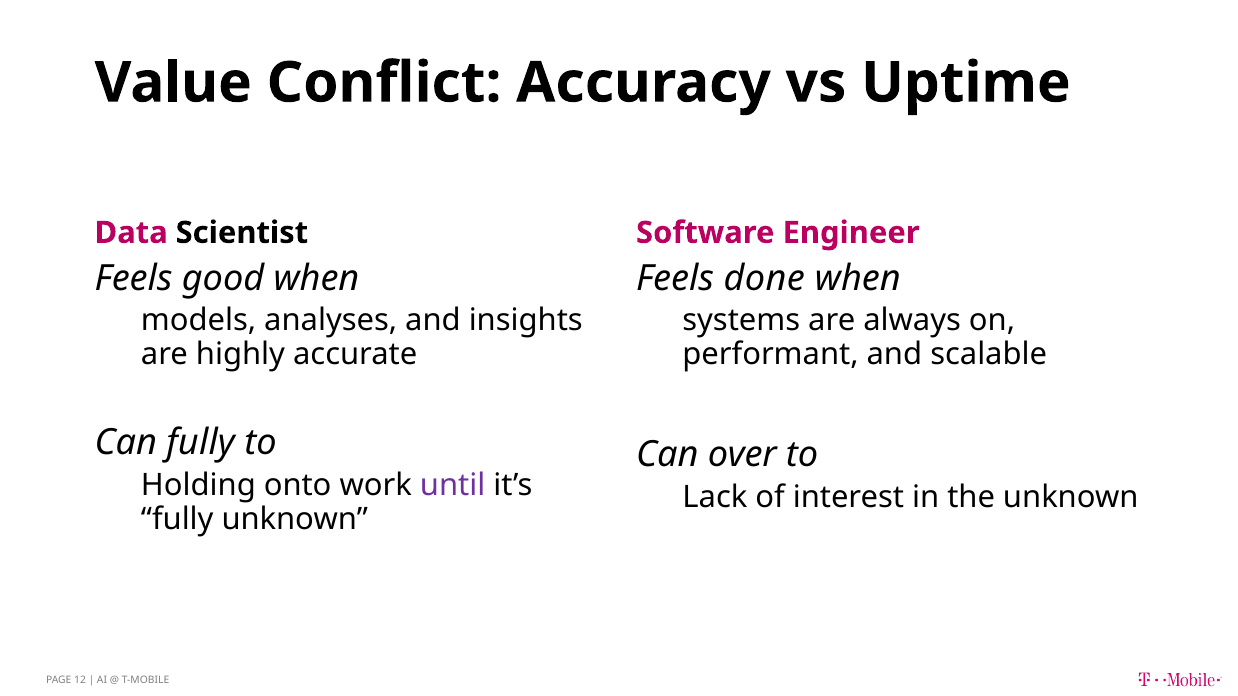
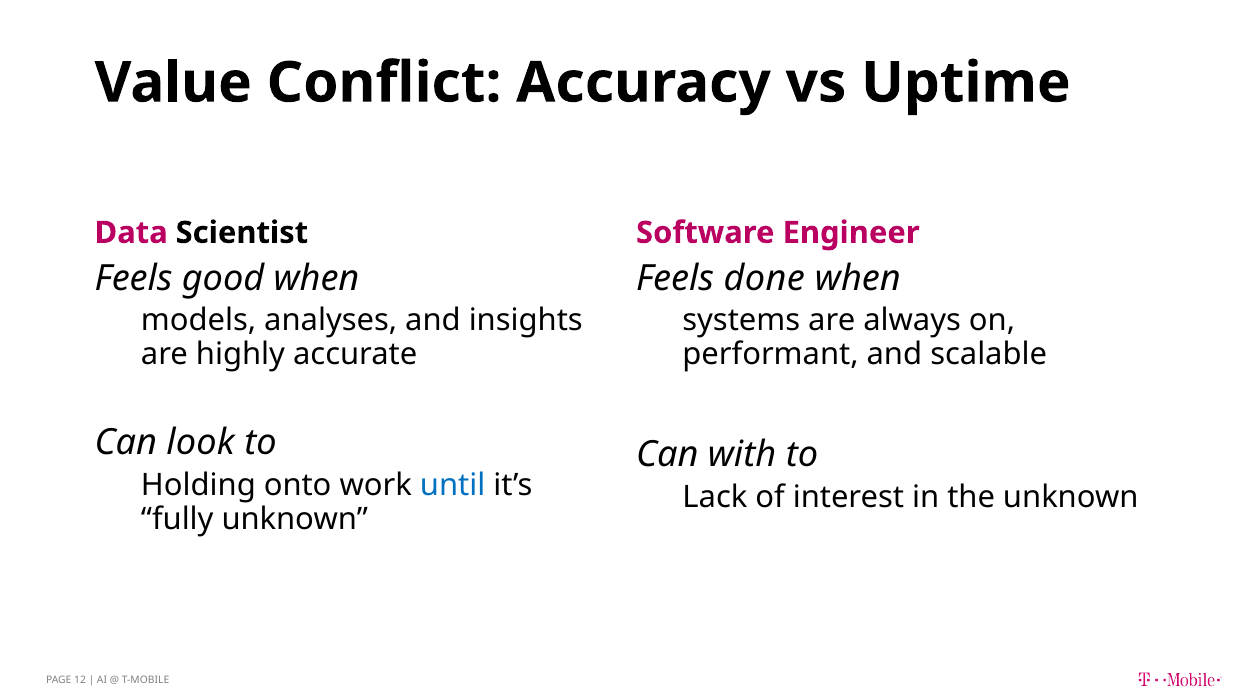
Can fully: fully -> look (201, 443)
over: over -> with (742, 455)
until colour: purple -> blue (453, 486)
